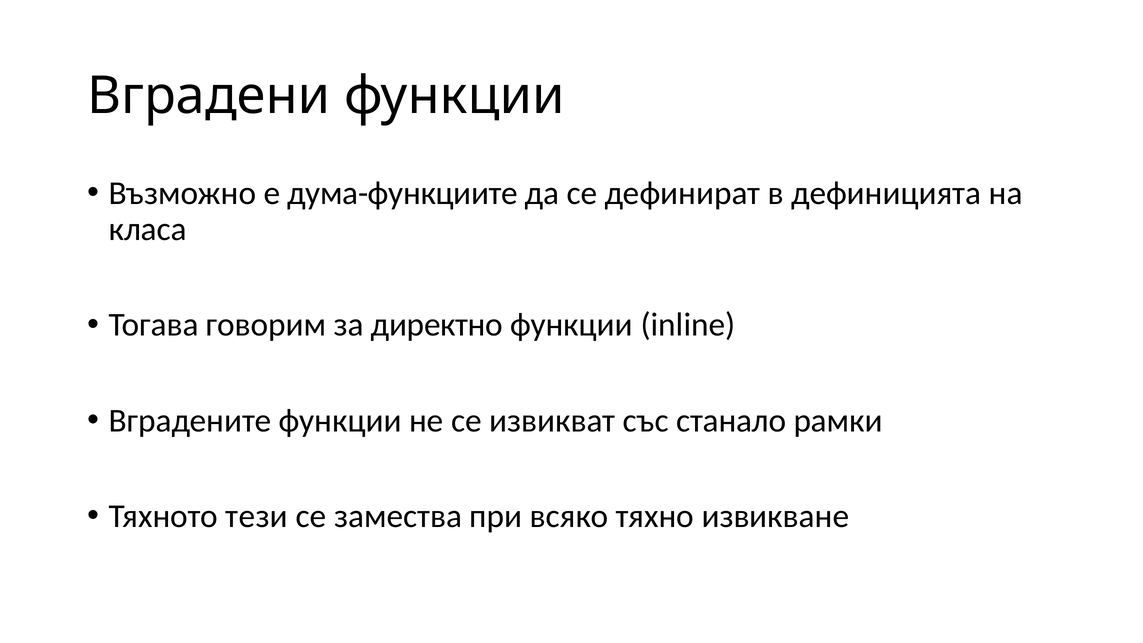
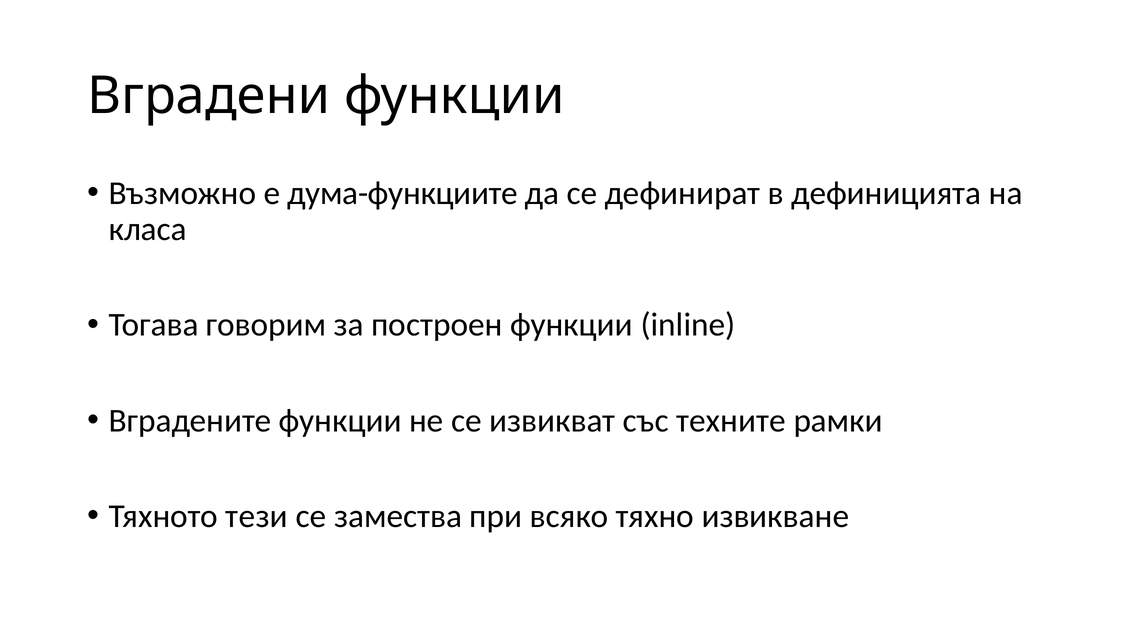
директно: директно -> построен (437, 325)
станало: станало -> техните (731, 420)
